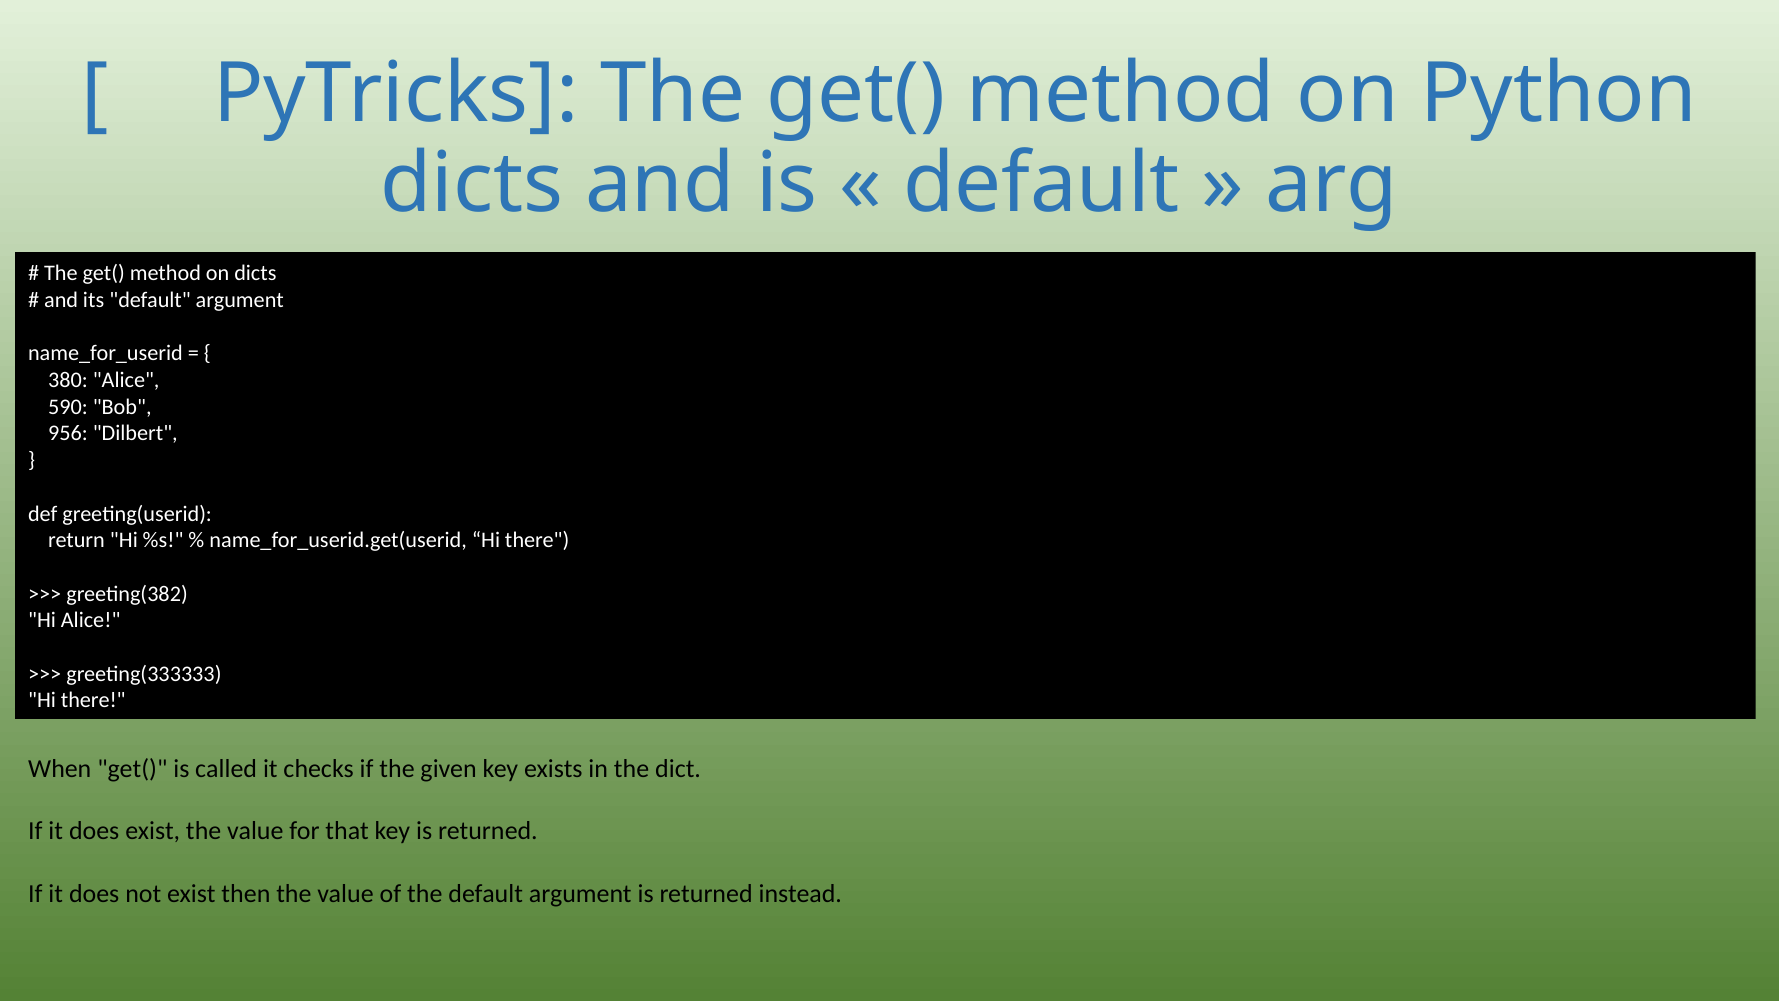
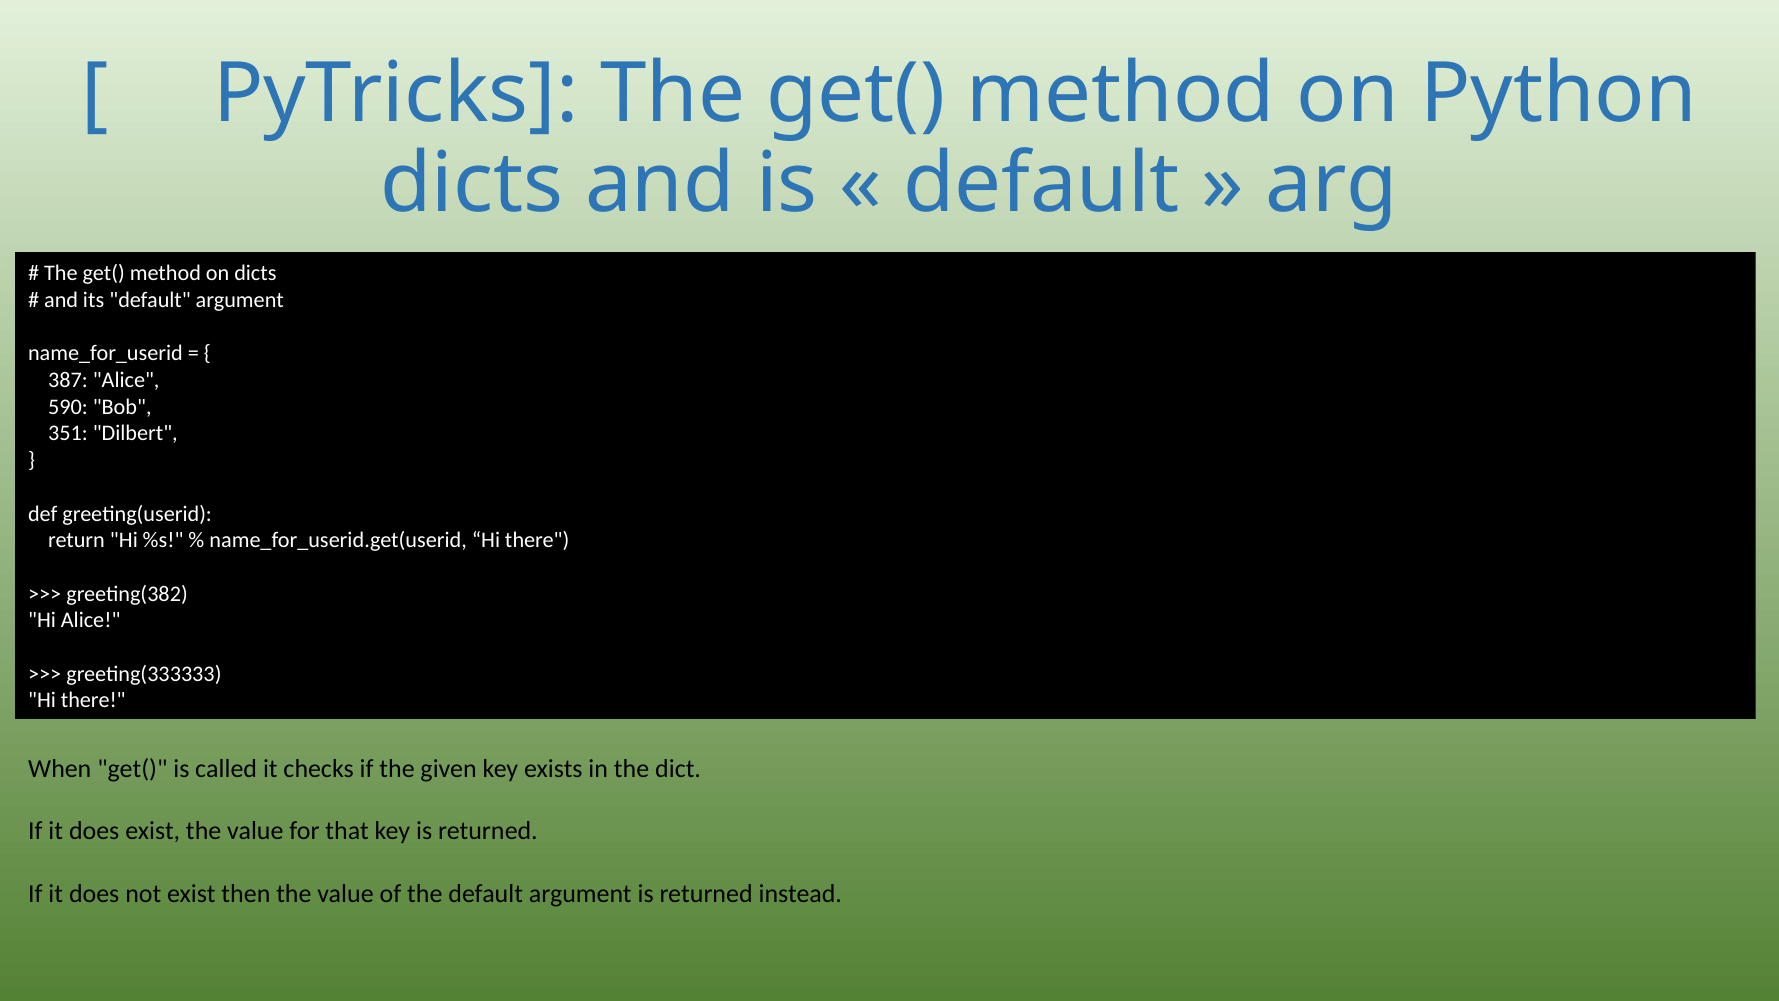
380: 380 -> 387 (68, 380)
956: 956 -> 351 (68, 433)
